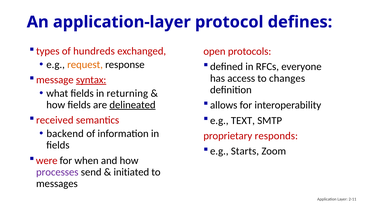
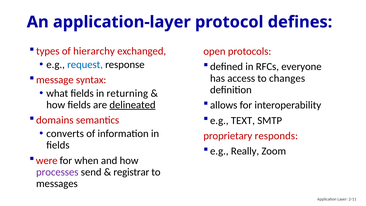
hundreds: hundreds -> hierarchy (94, 51)
request colour: orange -> blue (85, 64)
syntax underline: present -> none (91, 80)
received: received -> domains (55, 120)
backend: backend -> converts (65, 134)
Starts: Starts -> Really (245, 151)
initiated: initiated -> registrar (131, 172)
